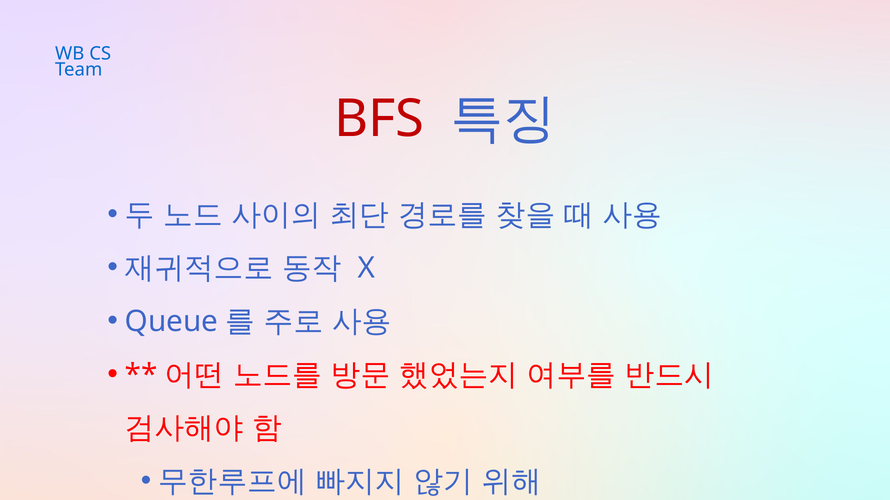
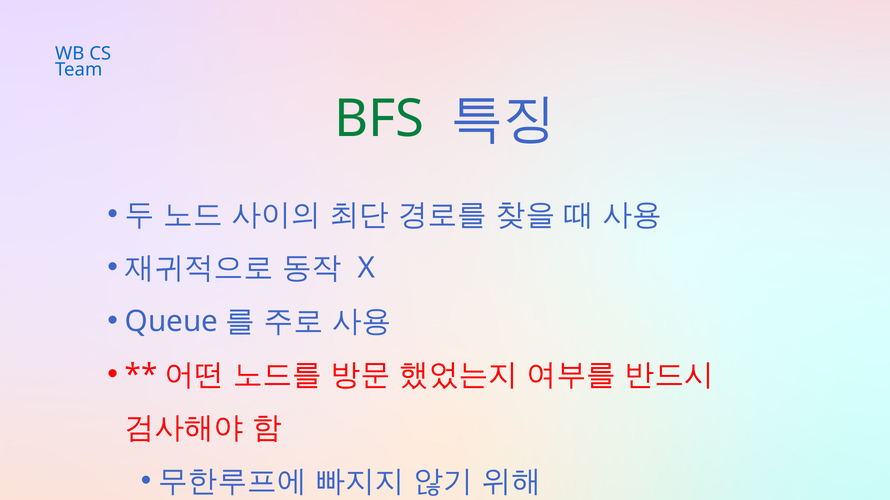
BFS colour: red -> green (379, 119)
